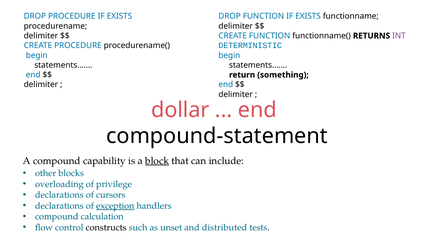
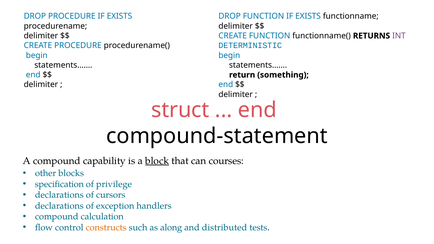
dollar: dollar -> struct (180, 110)
include: include -> courses (226, 161)
overloading: overloading -> specification (59, 184)
exception underline: present -> none (115, 206)
constructs colour: black -> orange (106, 228)
unset: unset -> along (171, 228)
